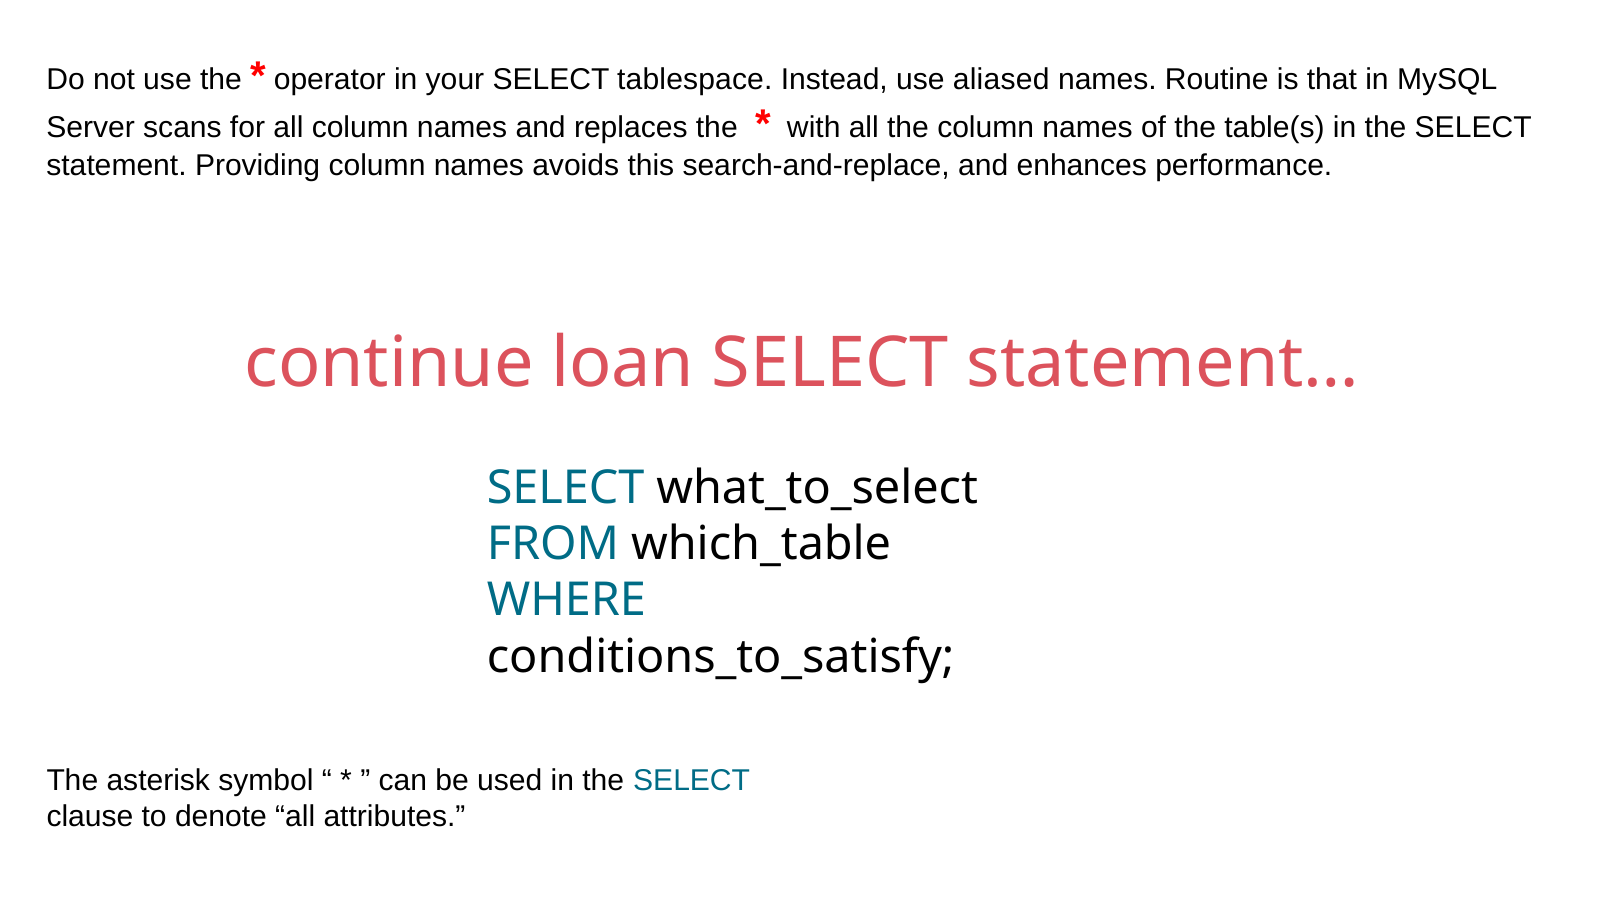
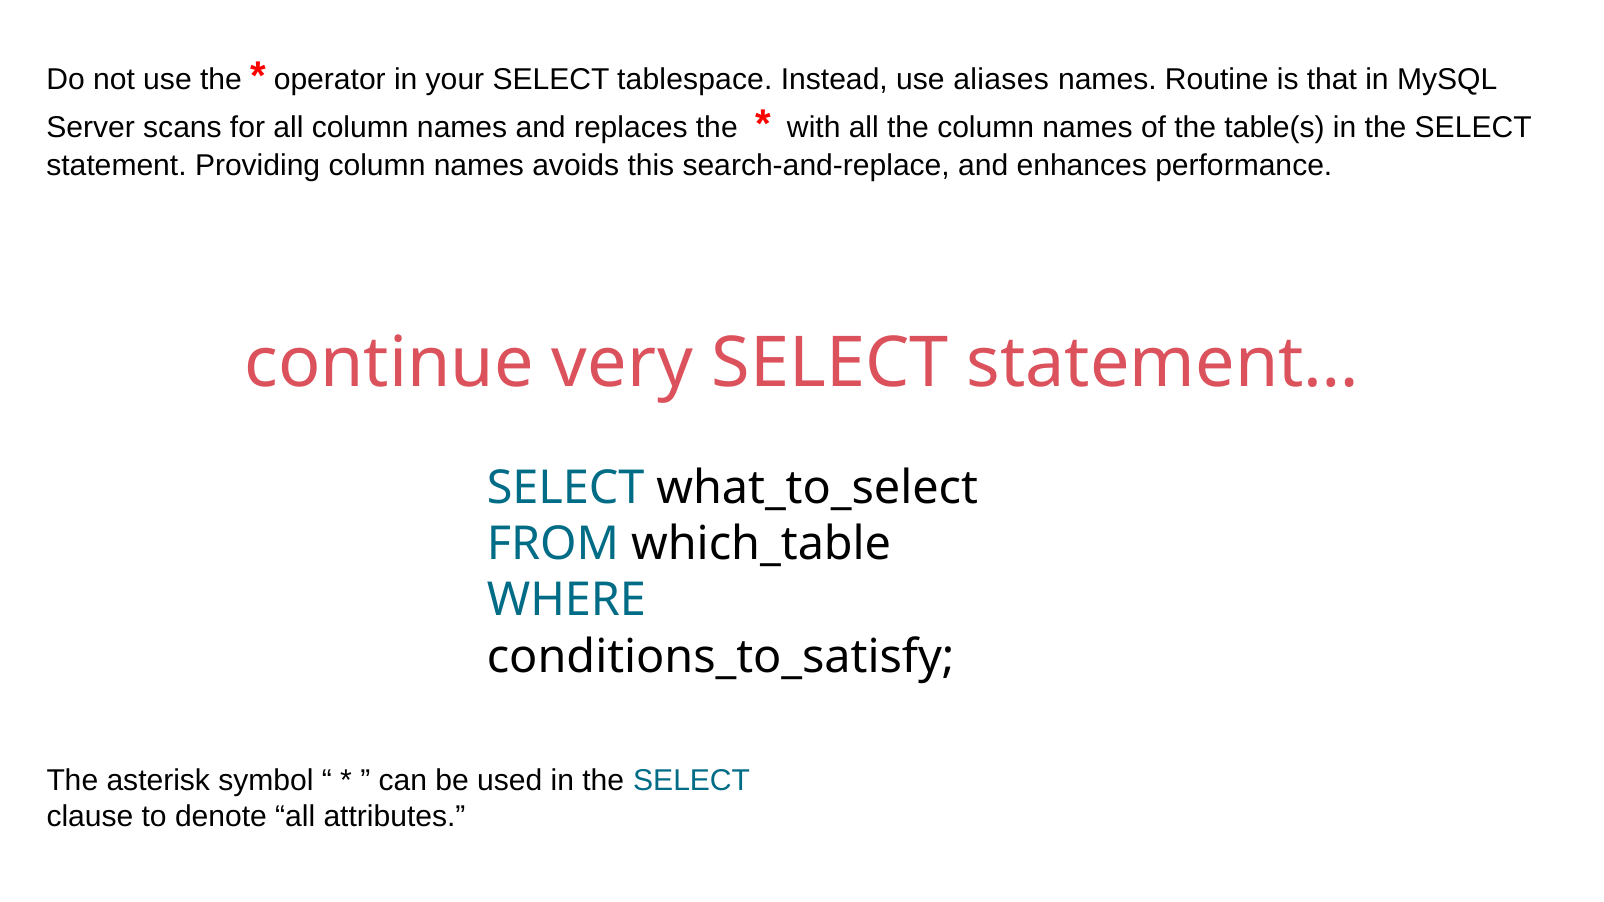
aliased: aliased -> aliases (1001, 80)
loan: loan -> very (622, 364)
